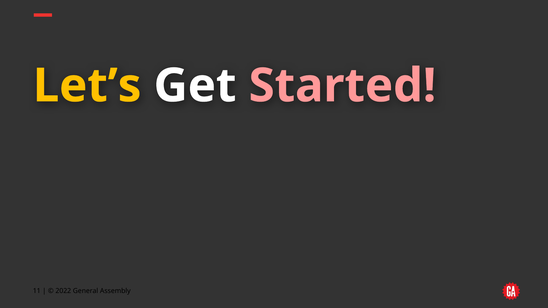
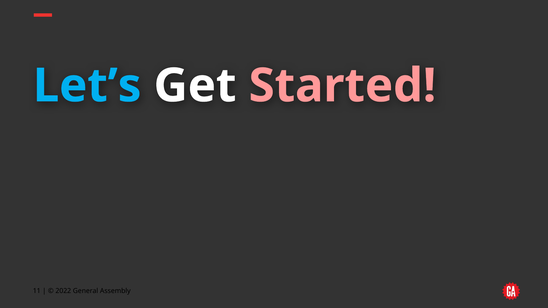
Let’s colour: yellow -> light blue (87, 86)
